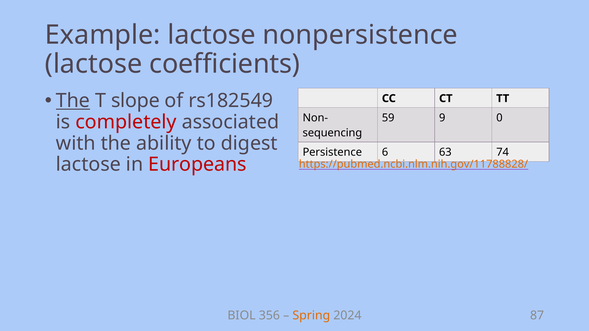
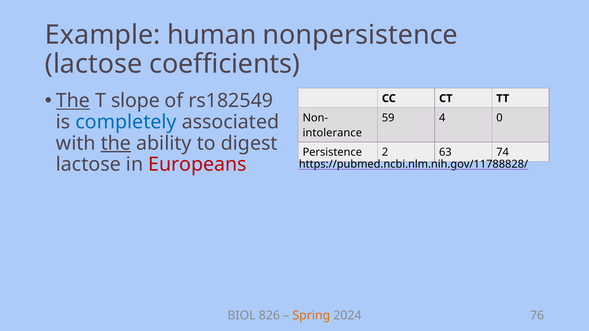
Example lactose: lactose -> human (212, 35)
9: 9 -> 4 (442, 118)
completely colour: red -> blue (126, 122)
sequencing: sequencing -> intolerance (332, 133)
the underline: none -> present (116, 143)
6: 6 -> 2 (385, 152)
https://pubmed.ncbi.nlm.nih.gov/11788828/ colour: orange -> black (413, 164)
356: 356 -> 826 (269, 316)
87: 87 -> 76 (537, 316)
